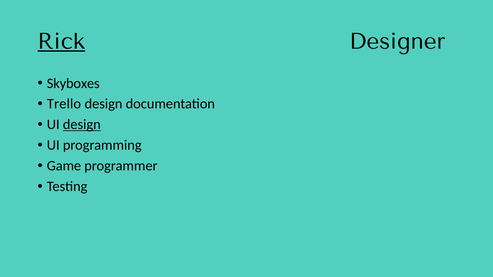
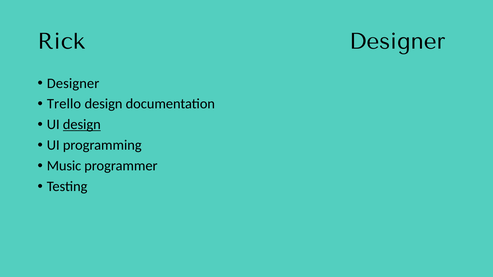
Rick underline: present -> none (61, 41)
Skyboxes: Skyboxes -> Designer (73, 83)
Game: Game -> Music (64, 166)
